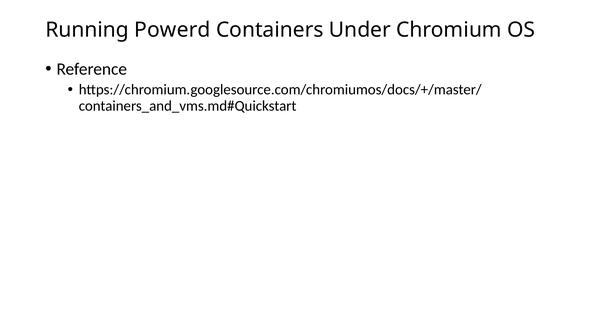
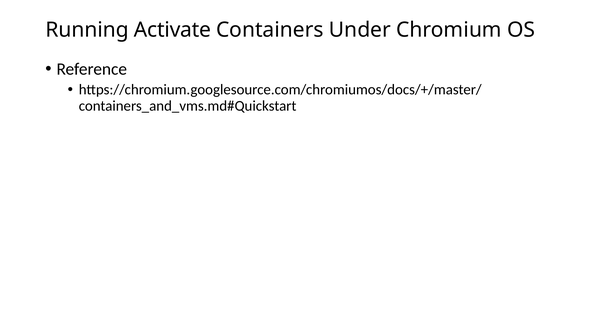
Powerd: Powerd -> Activate (173, 30)
